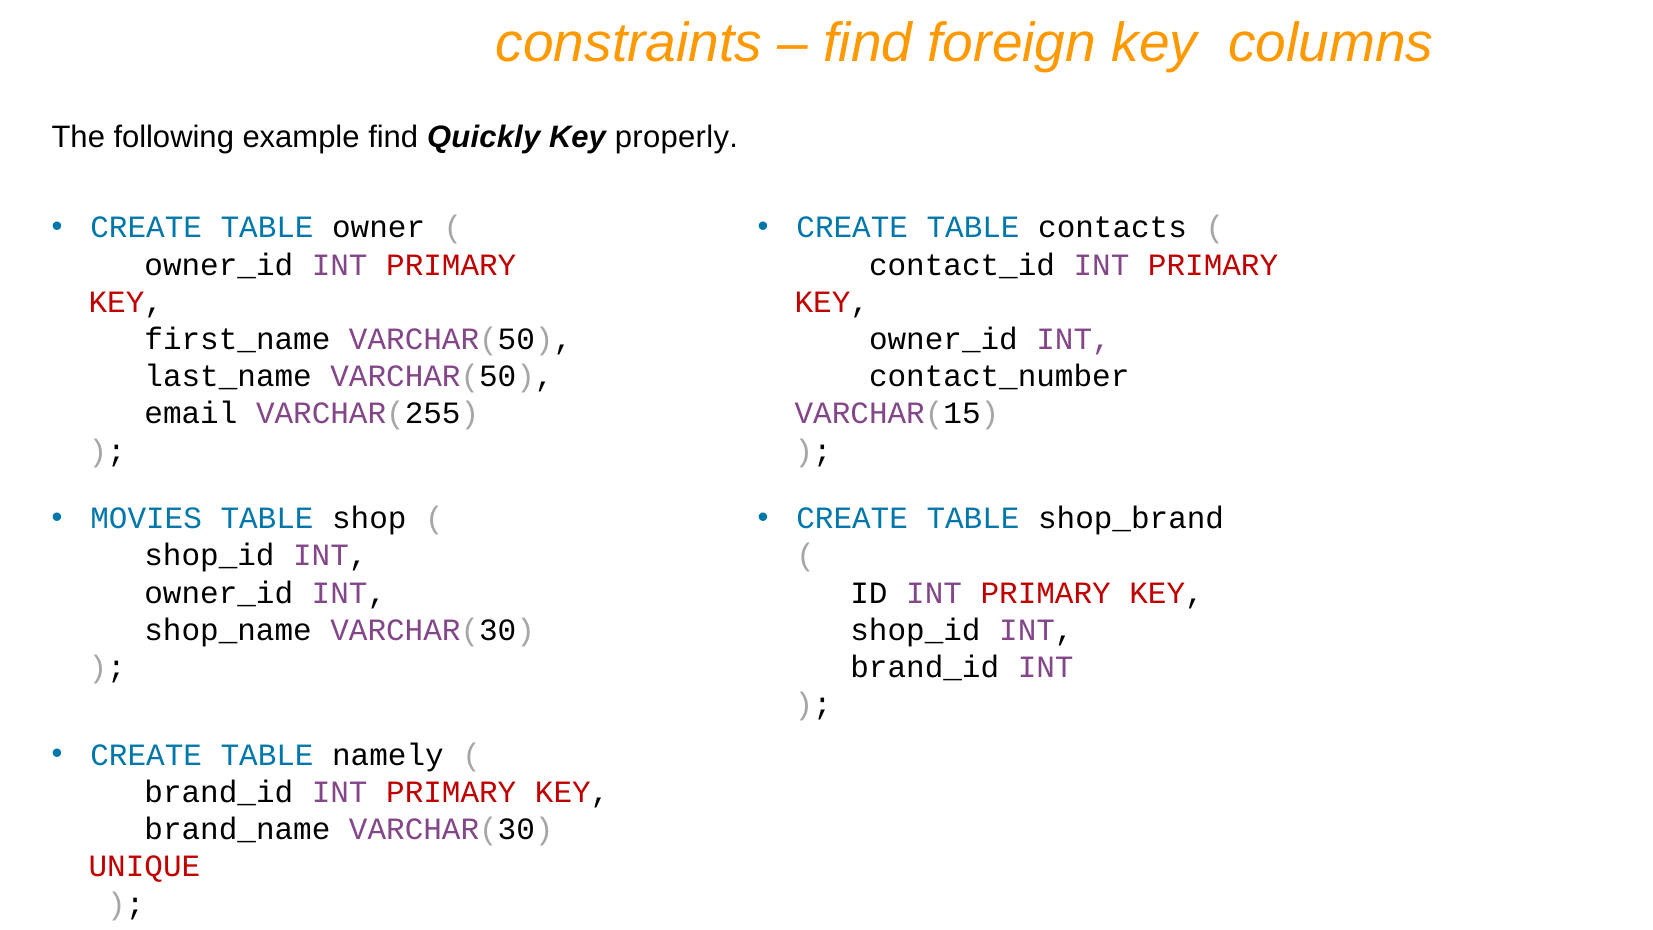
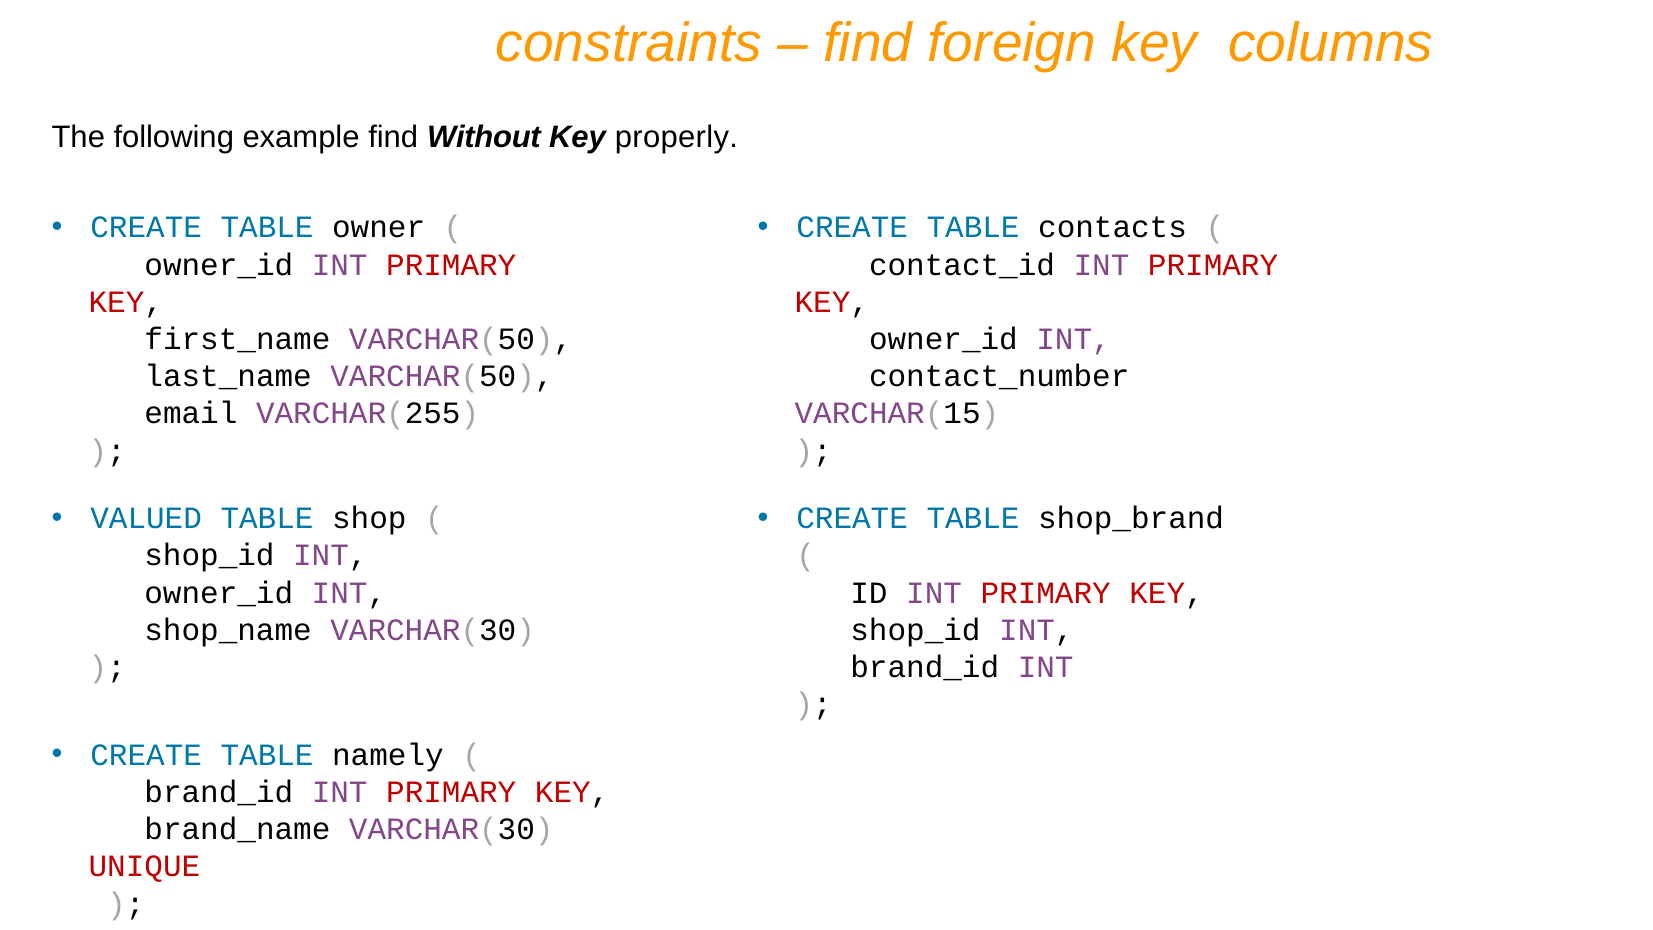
Quickly: Quickly -> Without (484, 138)
MOVIES: MOVIES -> VALUED (146, 518)
